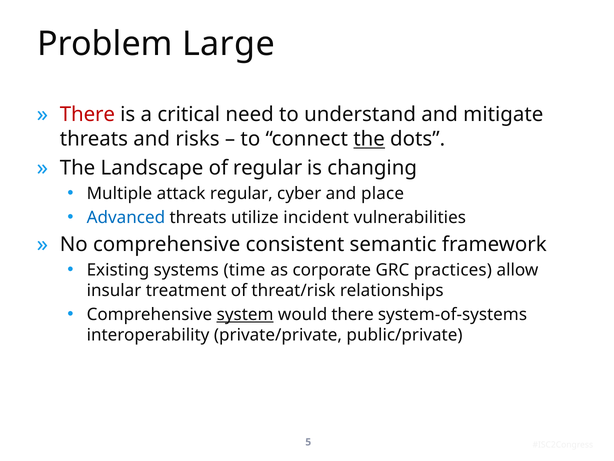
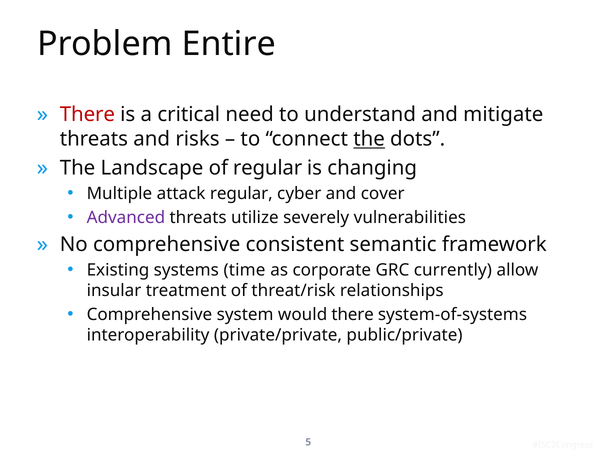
Large: Large -> Entire (229, 44)
place: place -> cover (383, 193)
Advanced colour: blue -> purple (126, 217)
incident: incident -> severely (316, 217)
practices: practices -> currently (453, 270)
system underline: present -> none (245, 314)
